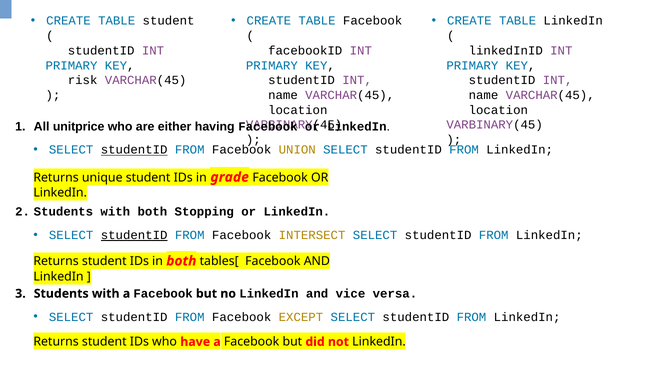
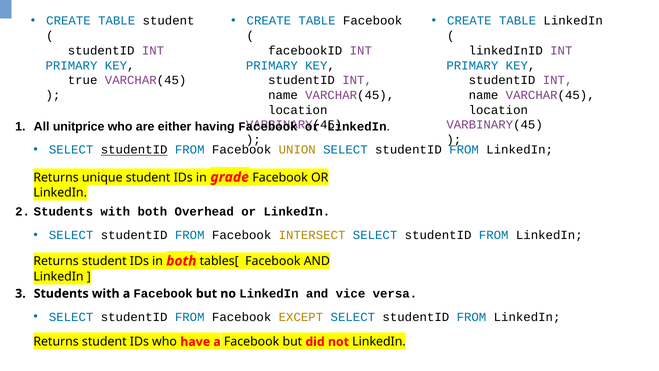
risk: risk -> true (83, 80)
Stopping: Stopping -> Overhead (204, 212)
studentID underline: present -> none (134, 235)
